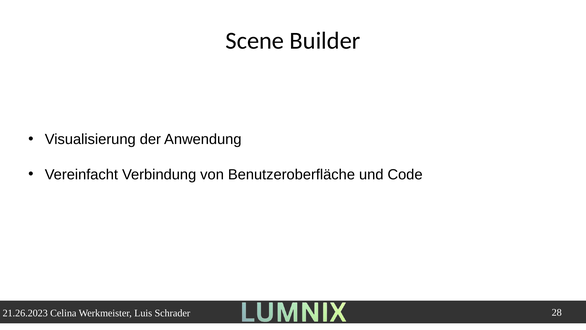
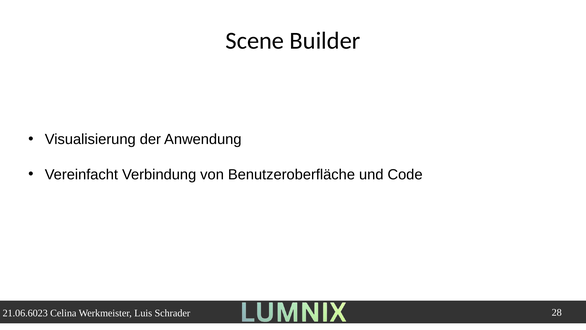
21.26.2023: 21.26.2023 -> 21.06.6023 (25, 313)
